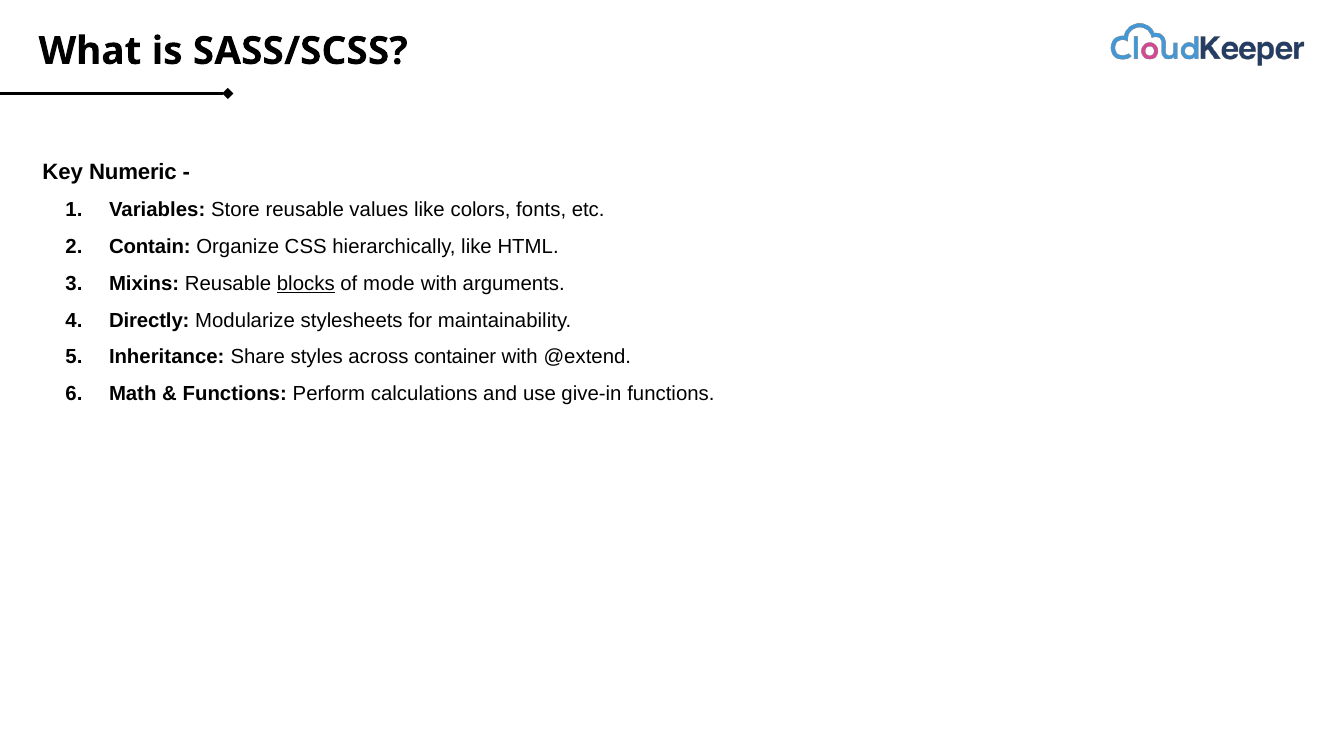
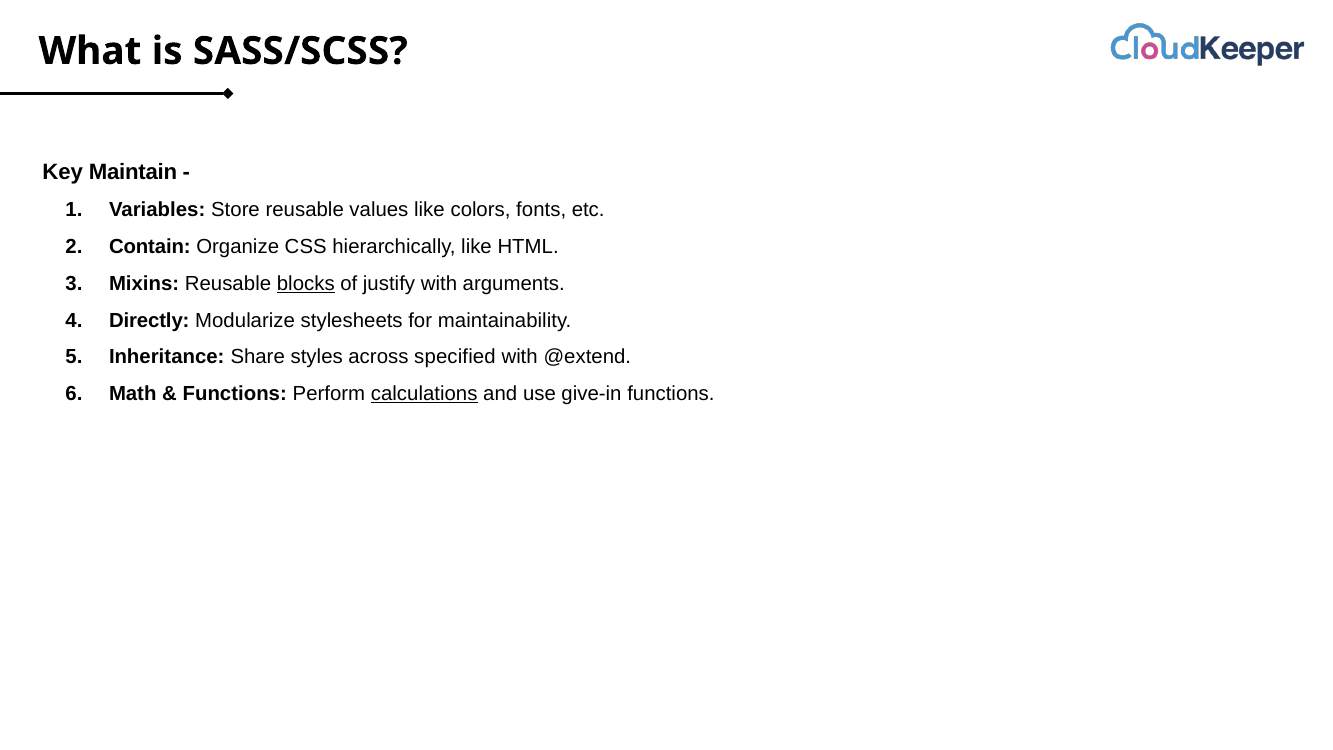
Numeric: Numeric -> Maintain (133, 173)
mode: mode -> justify (389, 284)
container: container -> specified (455, 357)
calculations underline: none -> present (424, 394)
